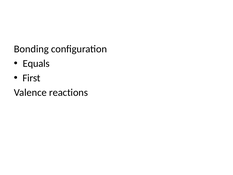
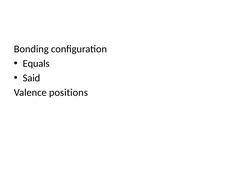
First: First -> Said (31, 78)
reactions: reactions -> positions (68, 92)
